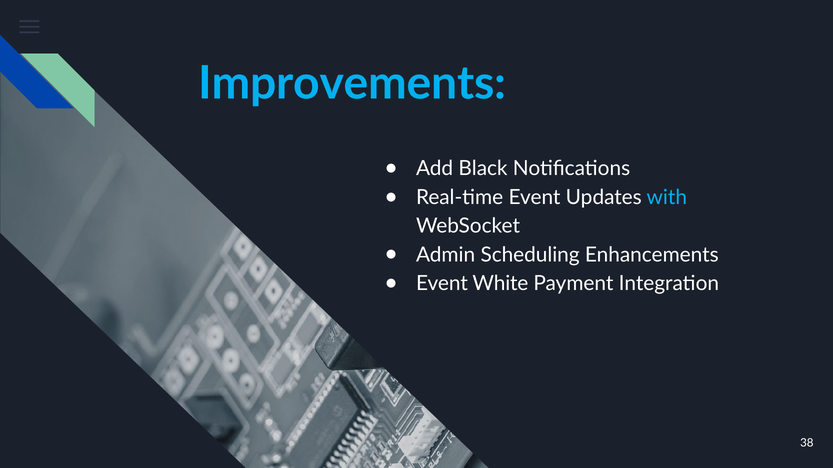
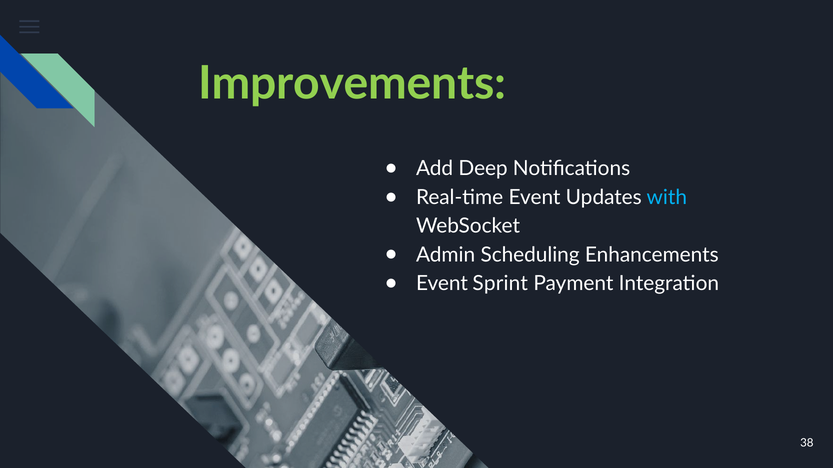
Improvements colour: light blue -> light green (352, 84)
Black: Black -> Deep (483, 169)
White: White -> Sprint (500, 284)
